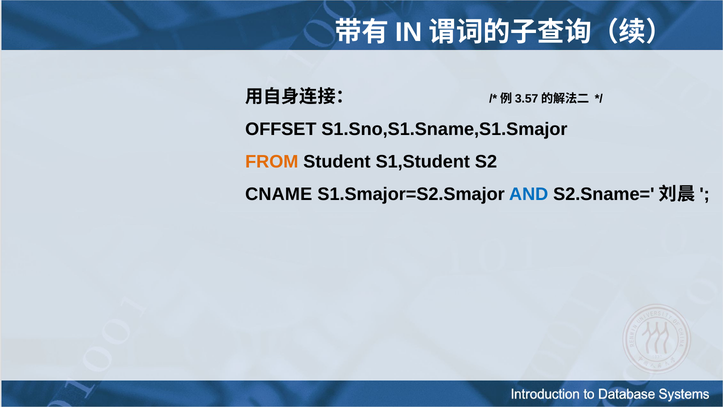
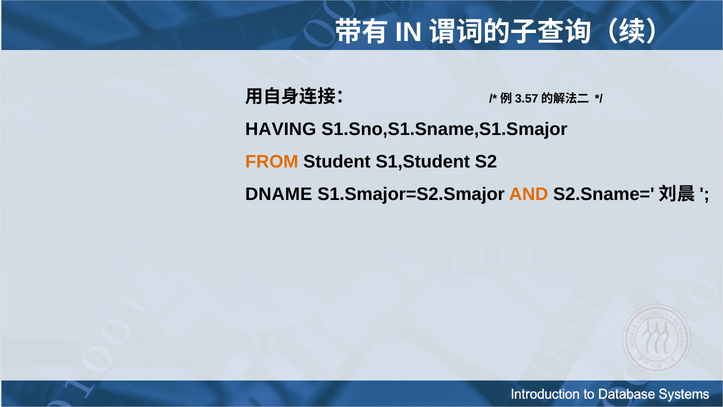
OFFSET: OFFSET -> HAVING (281, 129)
CNAME: CNAME -> DNAME (279, 194)
AND colour: blue -> orange (529, 194)
